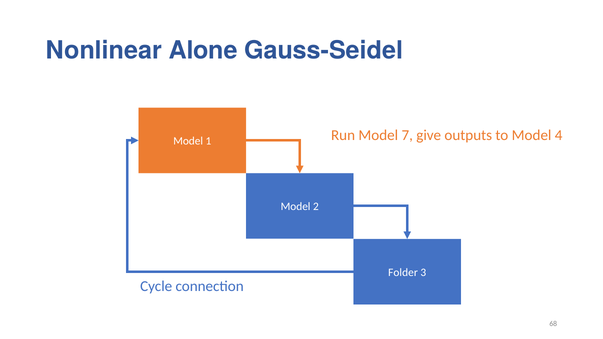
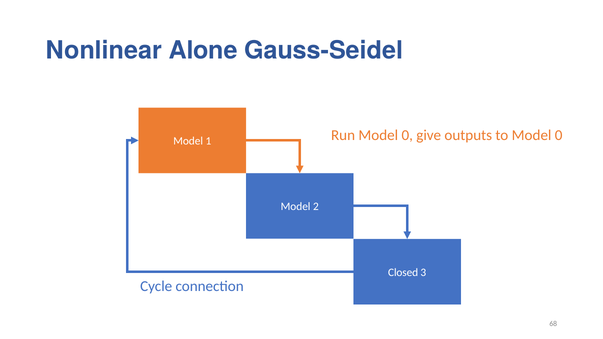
Run Model 7: 7 -> 0 (407, 135)
to Model 4: 4 -> 0 (559, 135)
Folder: Folder -> Closed (403, 273)
